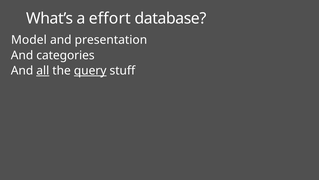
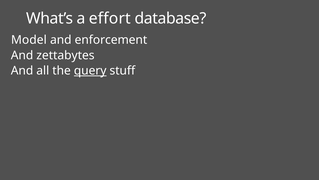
presentation: presentation -> enforcement (111, 40)
categories: categories -> zettabytes (65, 55)
all underline: present -> none (43, 71)
